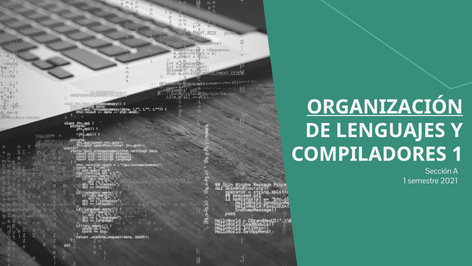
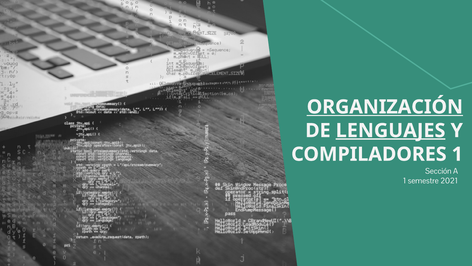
LENGUAJES underline: none -> present (391, 130)
